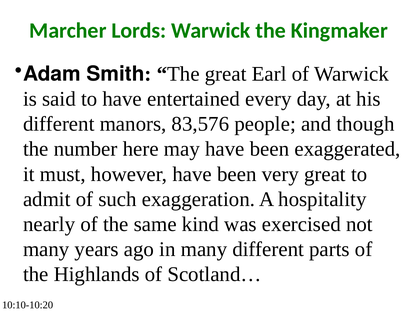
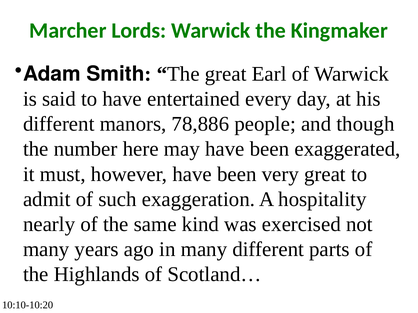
83,576: 83,576 -> 78,886 (200, 124)
